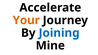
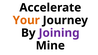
Joining colour: blue -> purple (59, 33)
